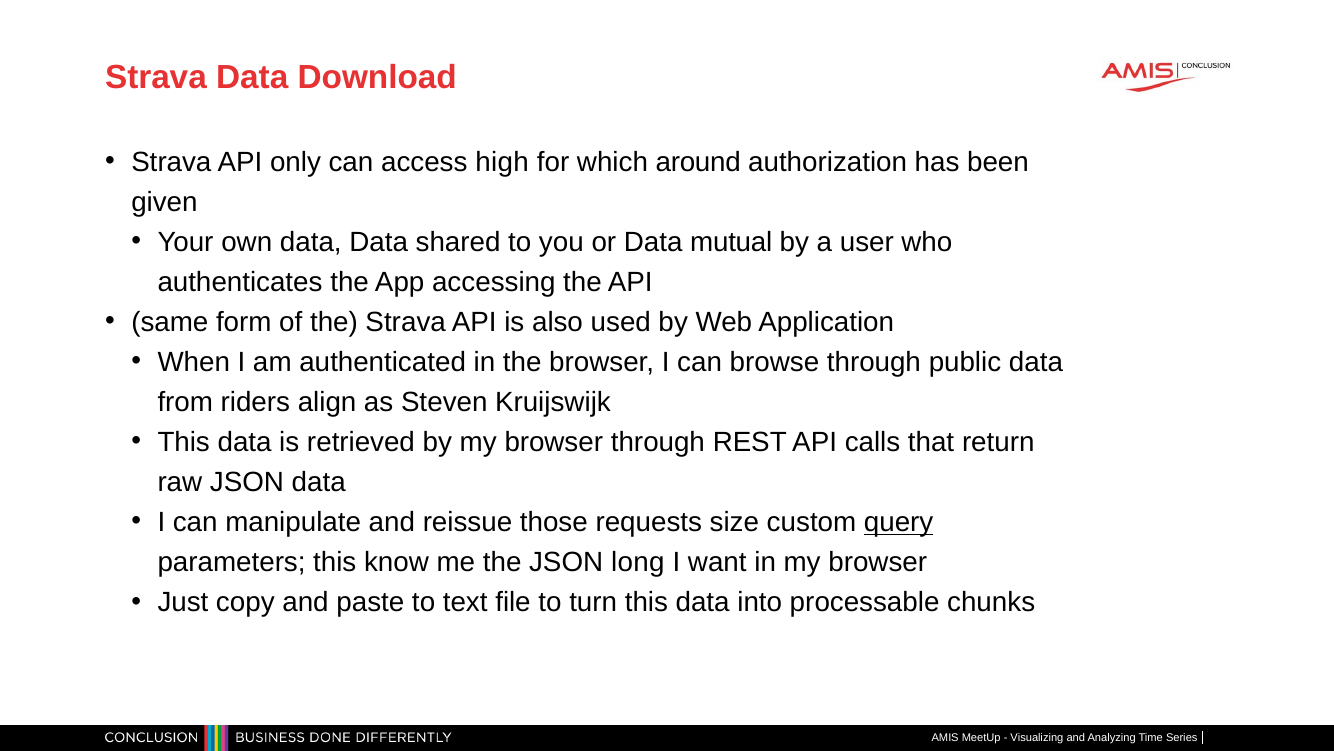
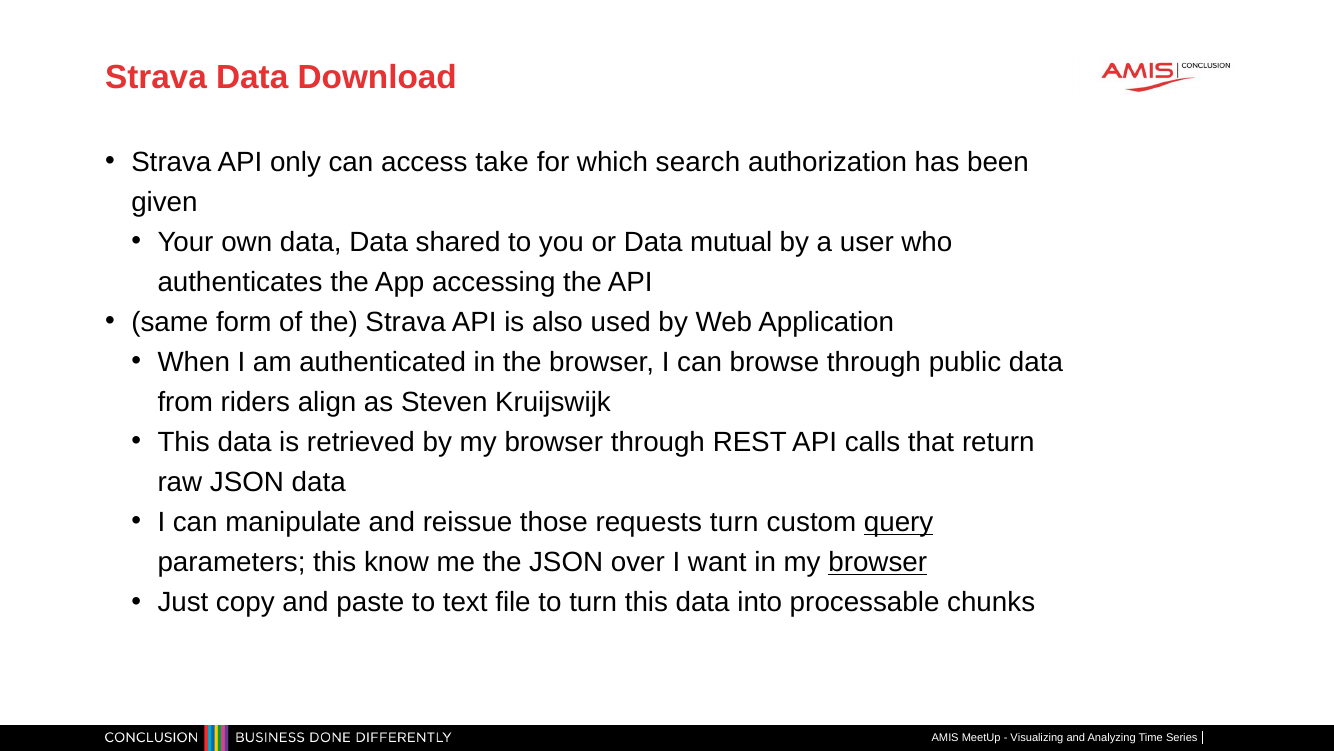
high: high -> take (502, 162)
around: around -> search (698, 162)
requests size: size -> turn (734, 522)
long: long -> over (638, 562)
browser underline: none -> present (878, 562)
